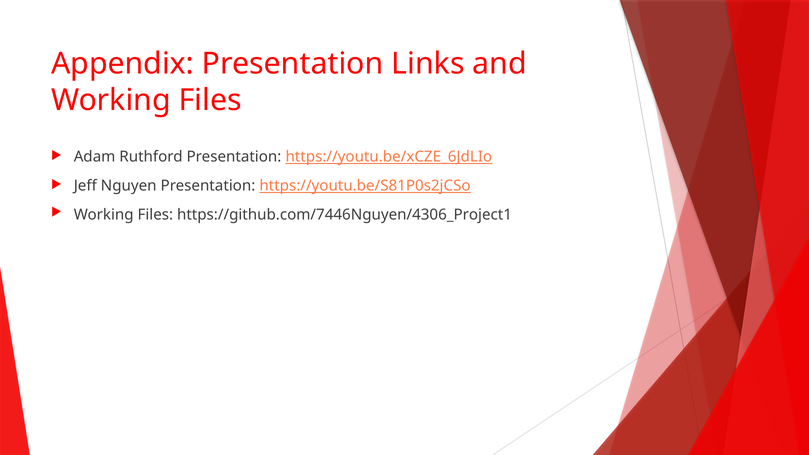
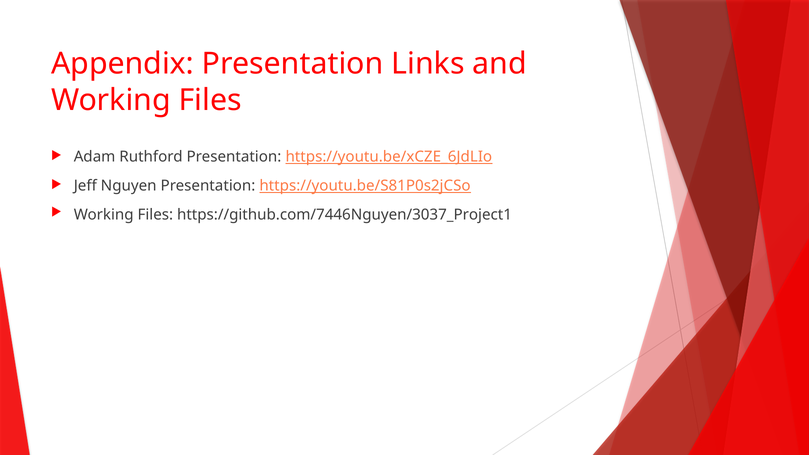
https://github.com/7446Nguyen/4306_Project1: https://github.com/7446Nguyen/4306_Project1 -> https://github.com/7446Nguyen/3037_Project1 (344, 215)
